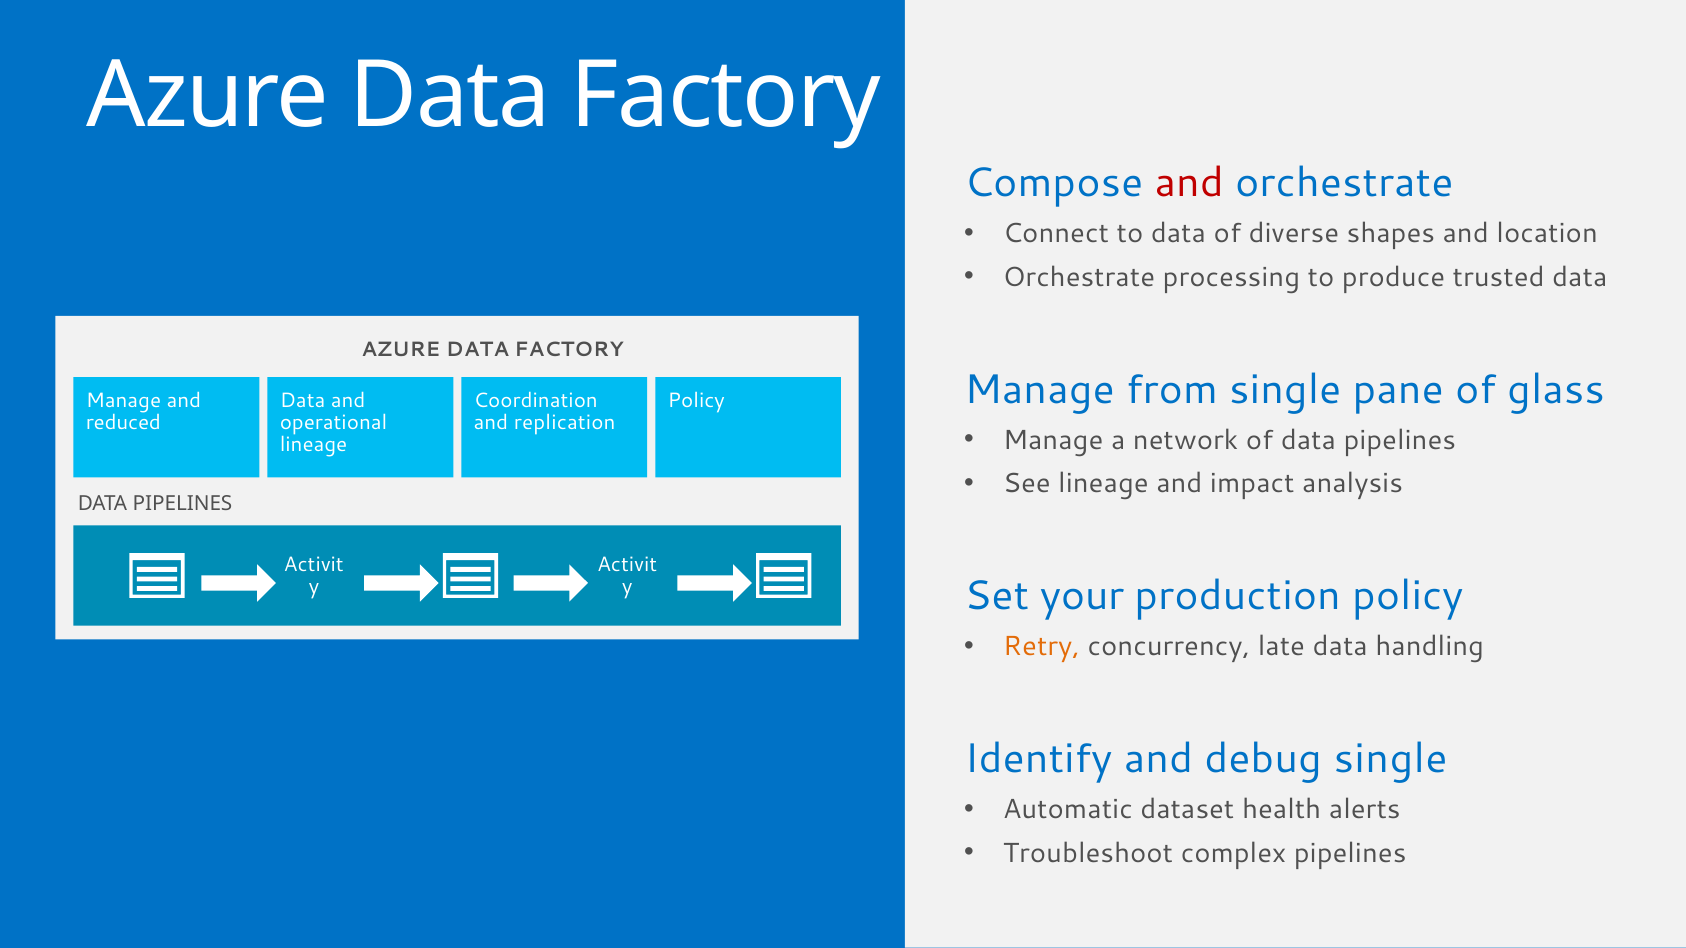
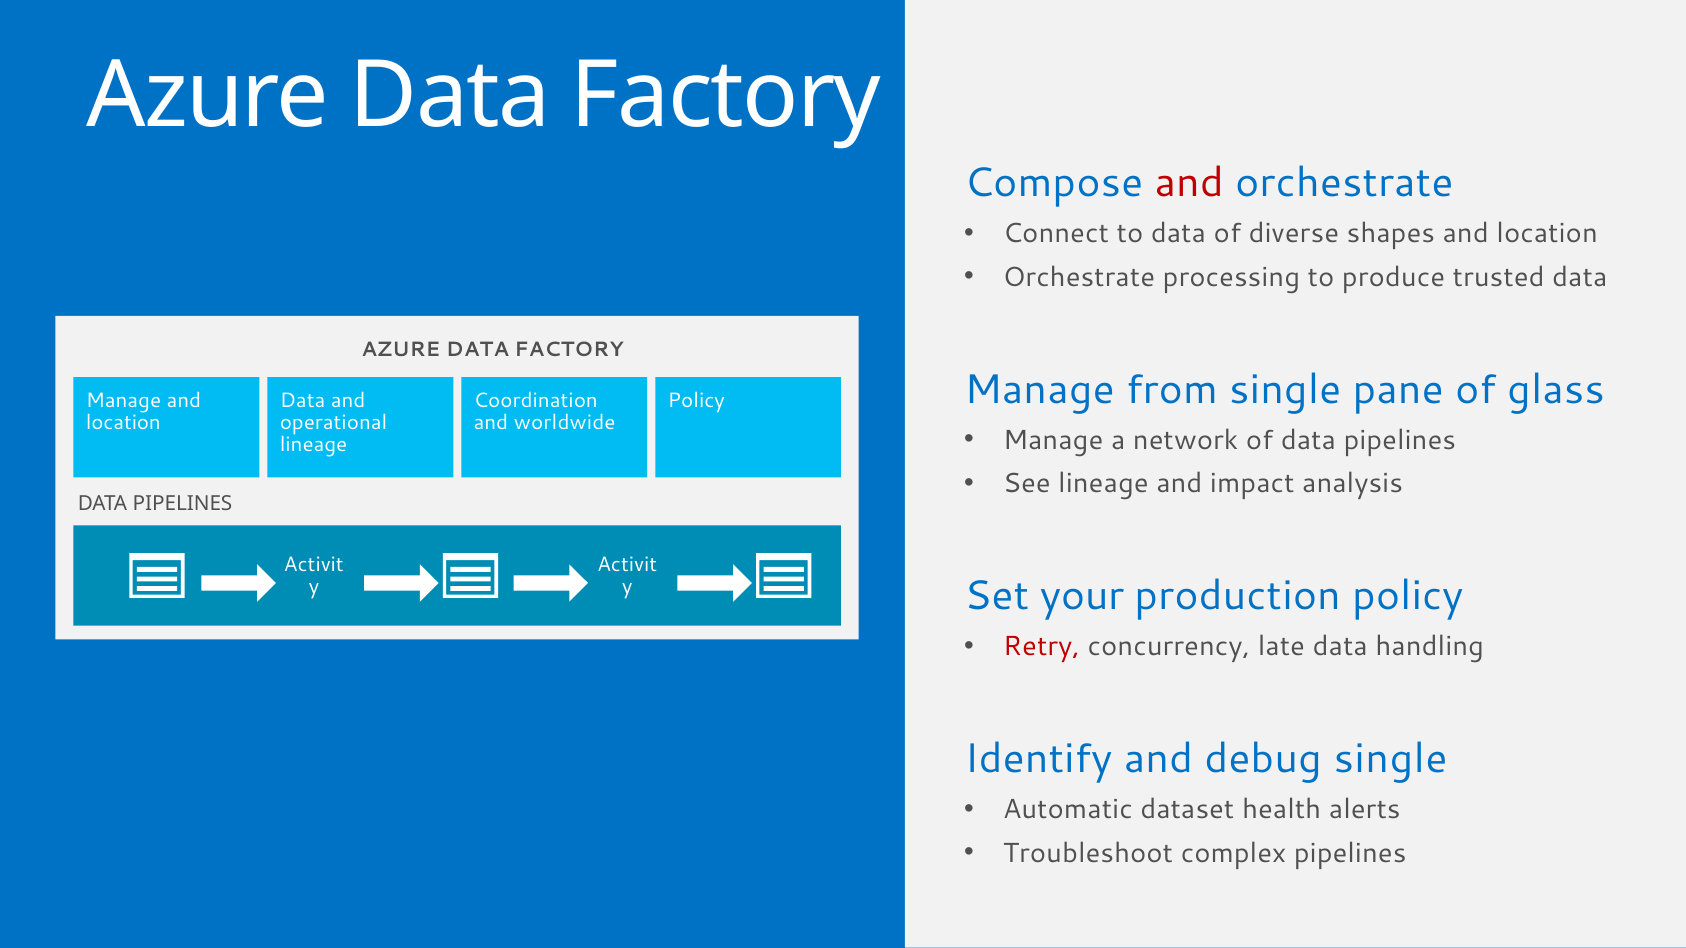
reduced: reduced -> location (123, 423)
replication: replication -> worldwide (565, 423)
Retry colour: orange -> red (1041, 647)
